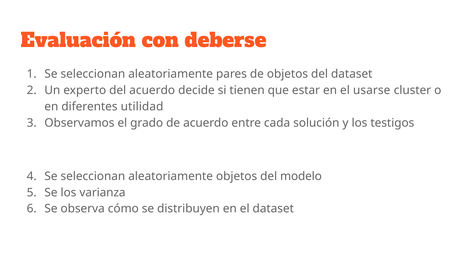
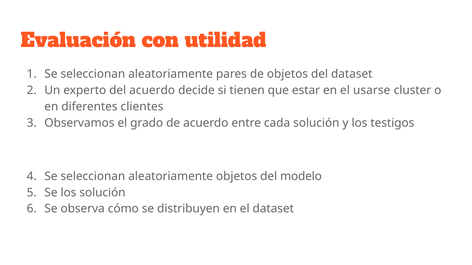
deberse: deberse -> utilidad (226, 41)
utilidad: utilidad -> clientes (142, 107)
los varianza: varianza -> solución (102, 193)
